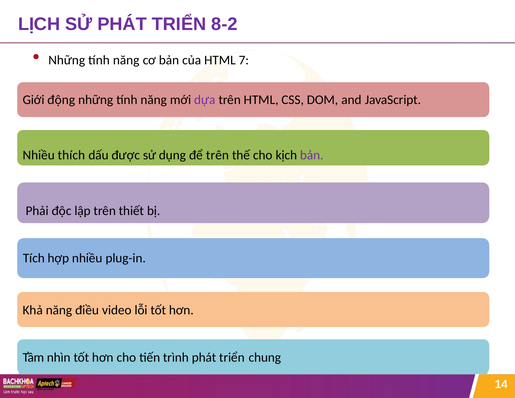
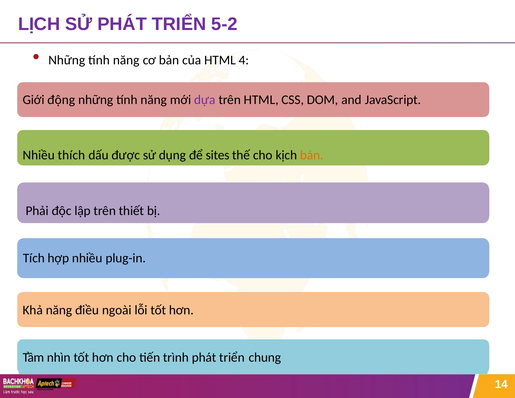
8-2: 8-2 -> 5-2 (224, 24)
7: 7 -> 4 (244, 60)
để trên: trên -> sites (218, 155)
bản colour: purple -> orange (312, 155)
video: video -> ngoài (117, 310)
